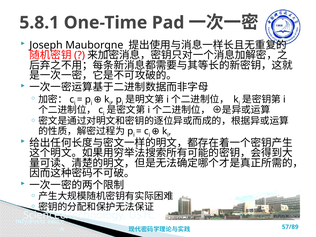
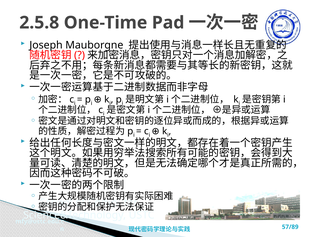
5.8.1: 5.8.1 -> 2.5.8 (39, 23)
